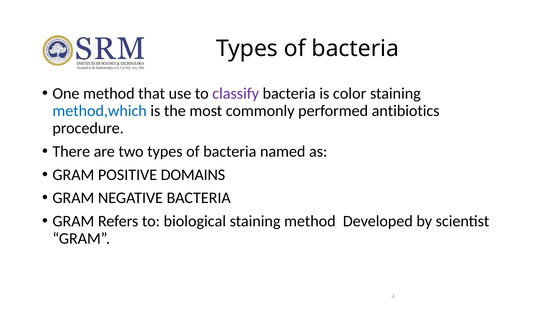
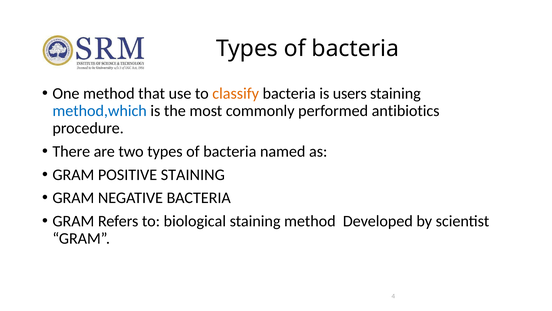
classify colour: purple -> orange (236, 93)
color: color -> users (350, 93)
POSITIVE DOMAINS: DOMAINS -> STAINING (193, 174)
